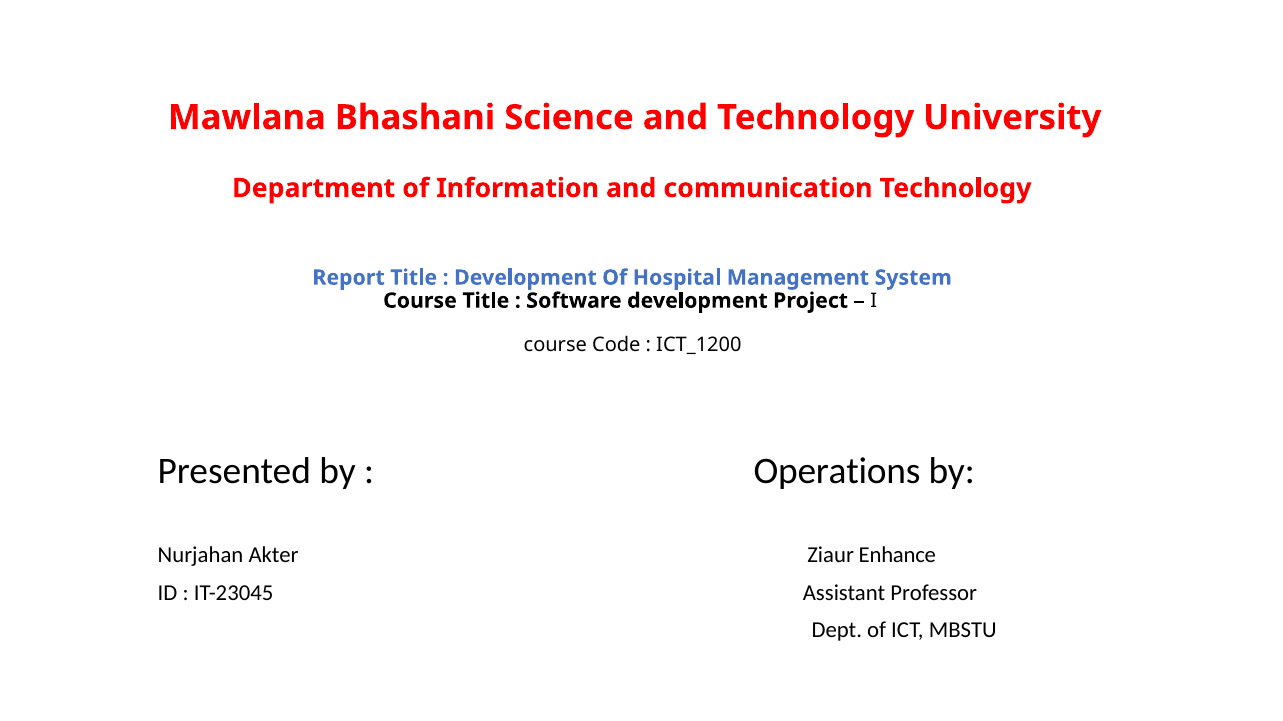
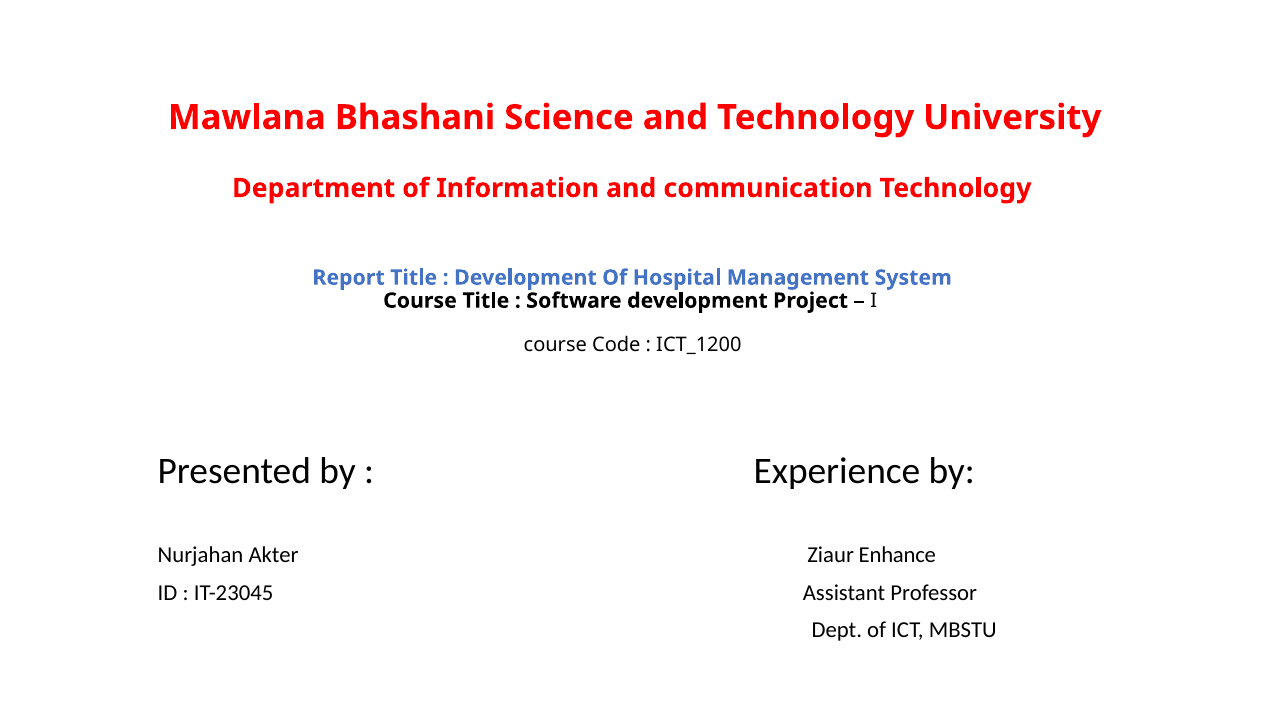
Operations: Operations -> Experience (837, 471)
